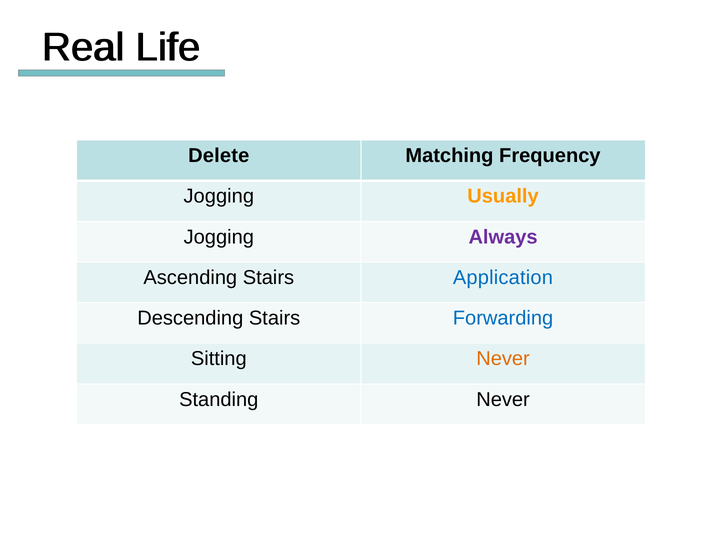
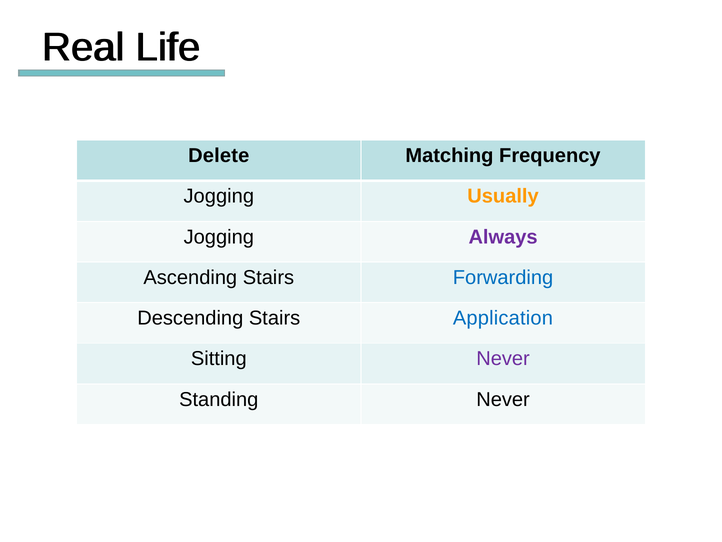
Application: Application -> Forwarding (503, 277)
Forwarding: Forwarding -> Application (503, 318)
Never colour: orange -> purple (503, 358)
